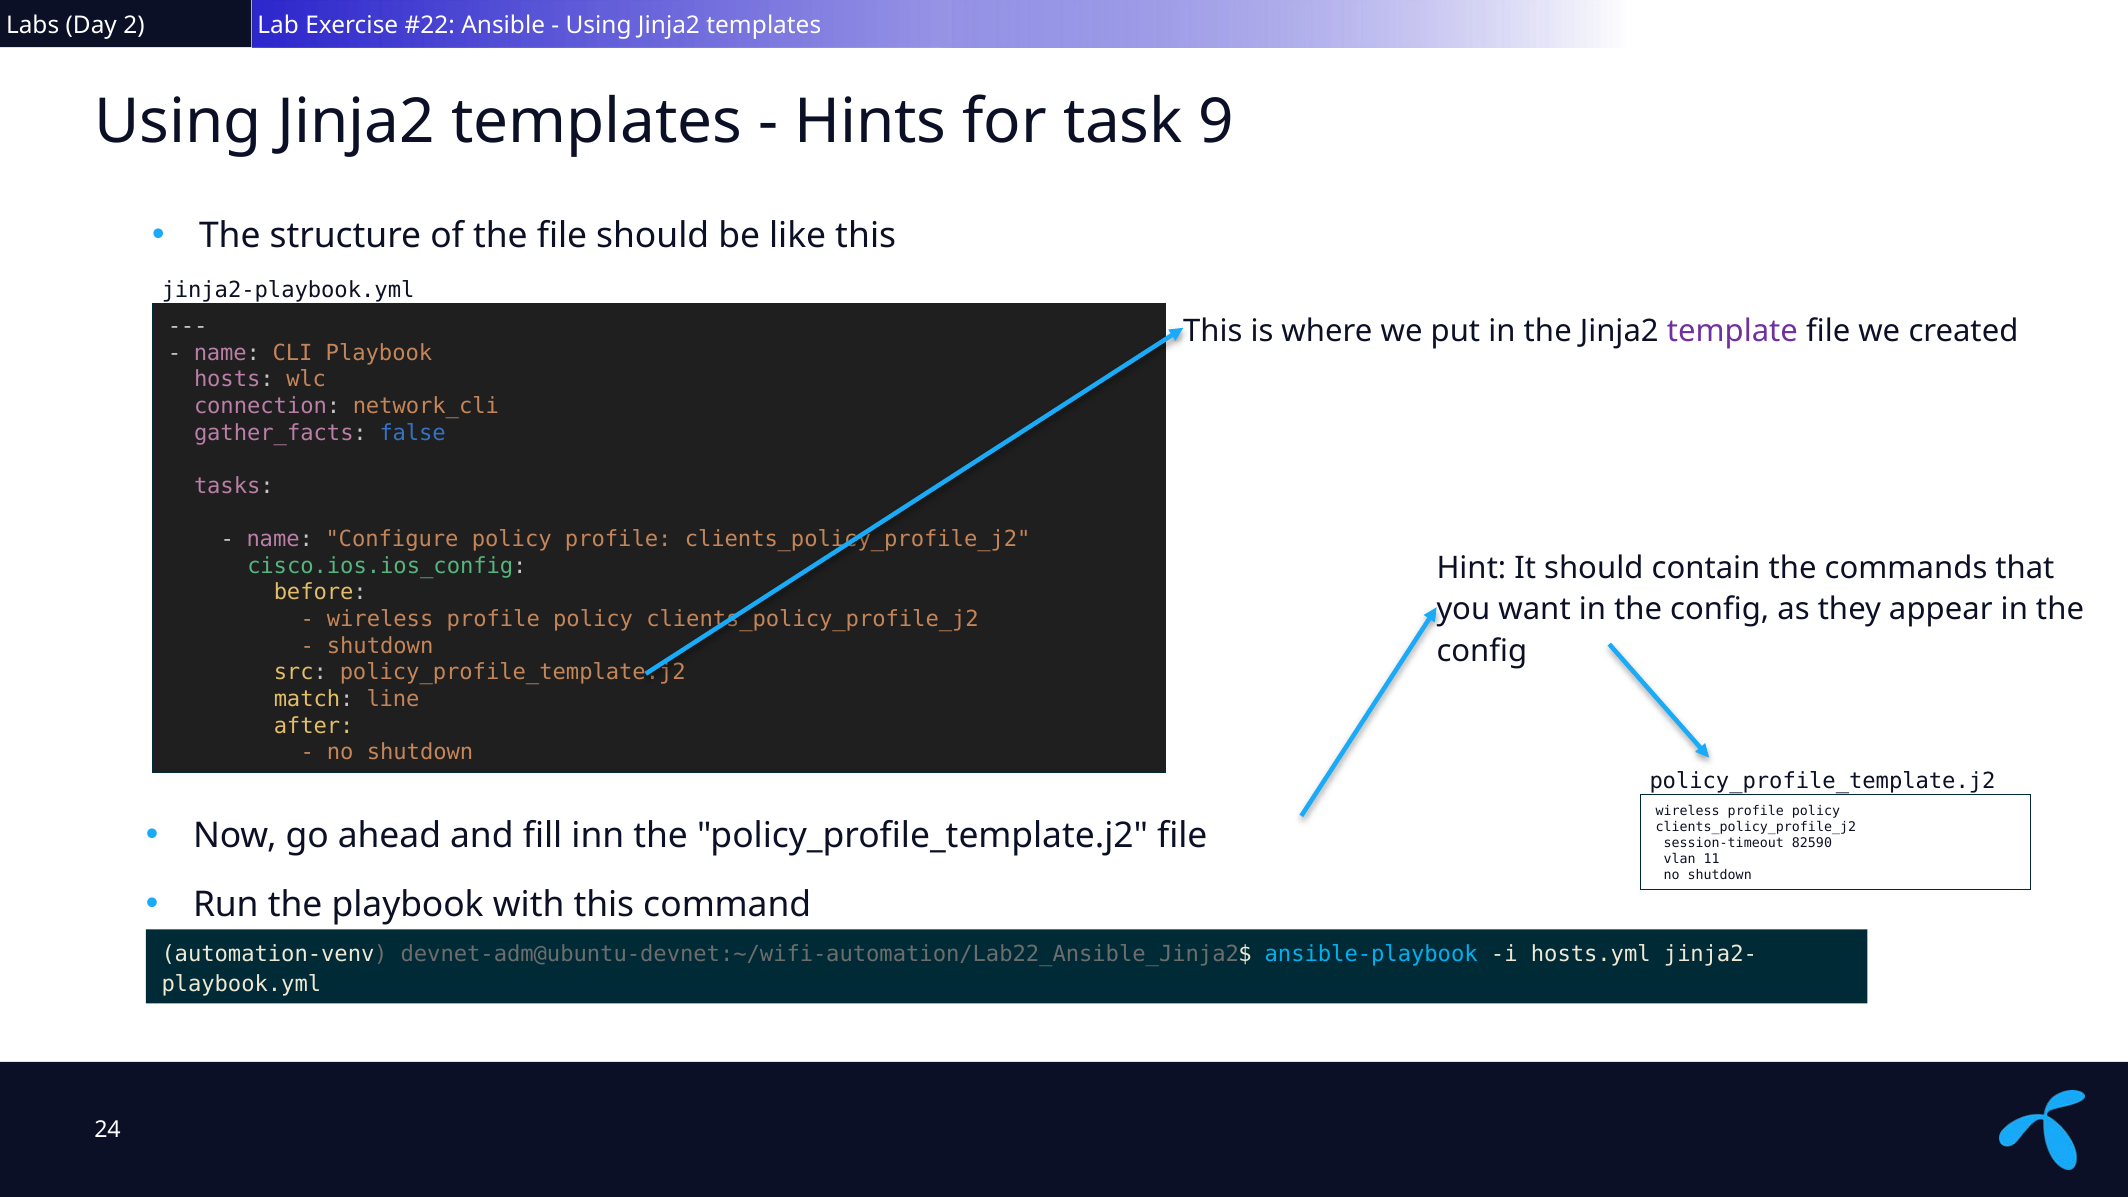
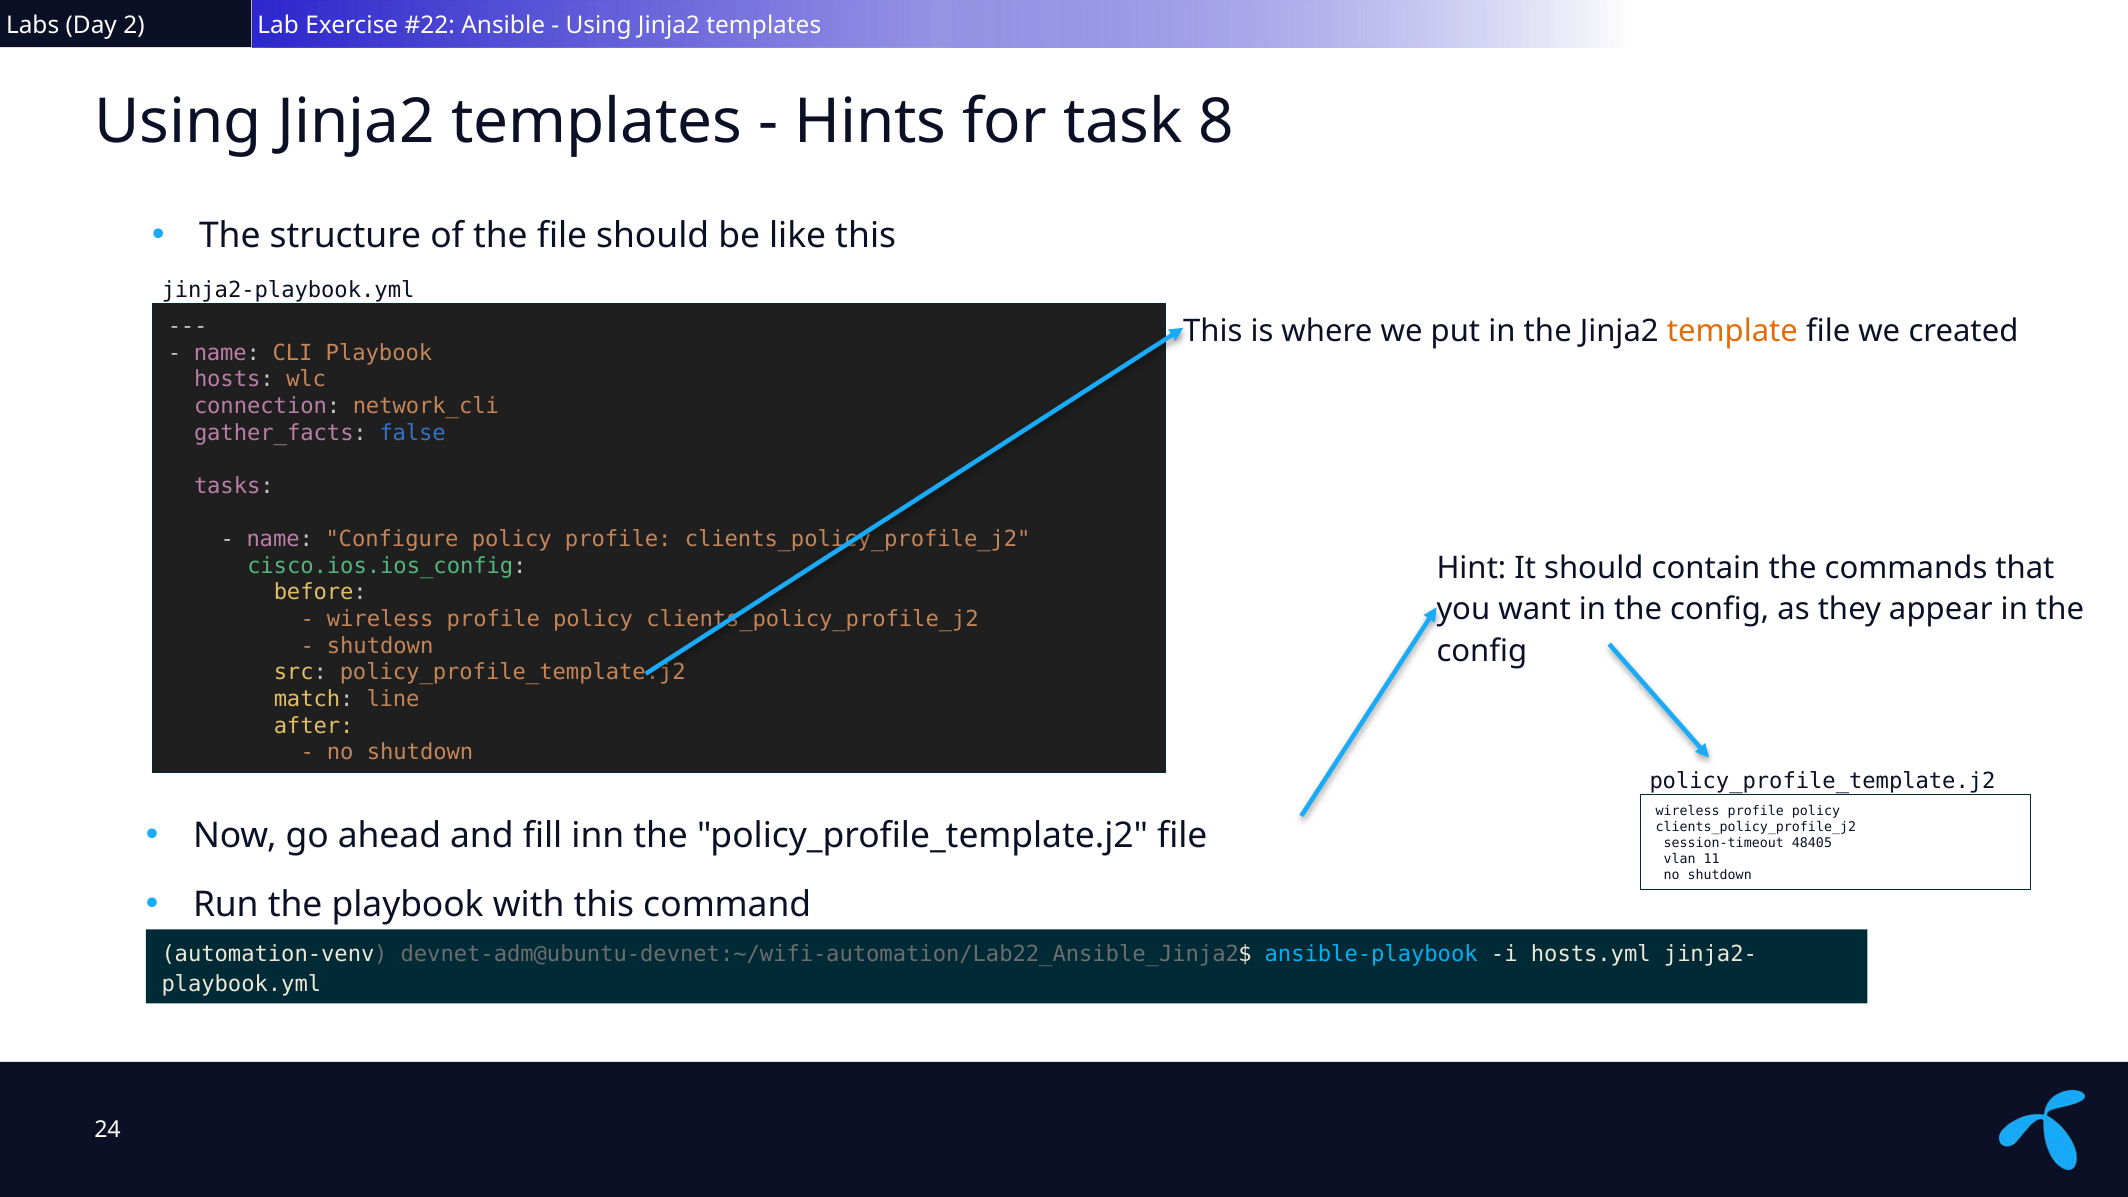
9: 9 -> 8 (1217, 122)
template colour: purple -> orange (1732, 331)
82590: 82590 -> 48405 (1812, 843)
